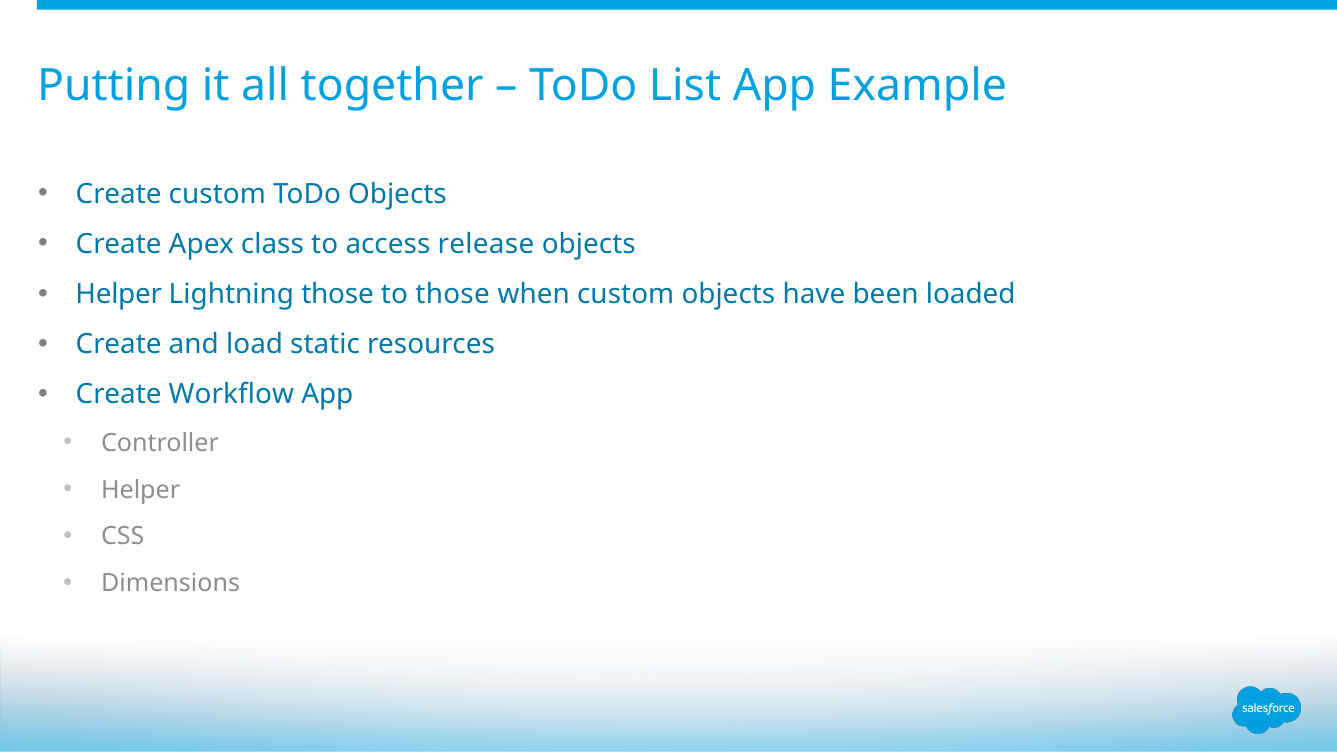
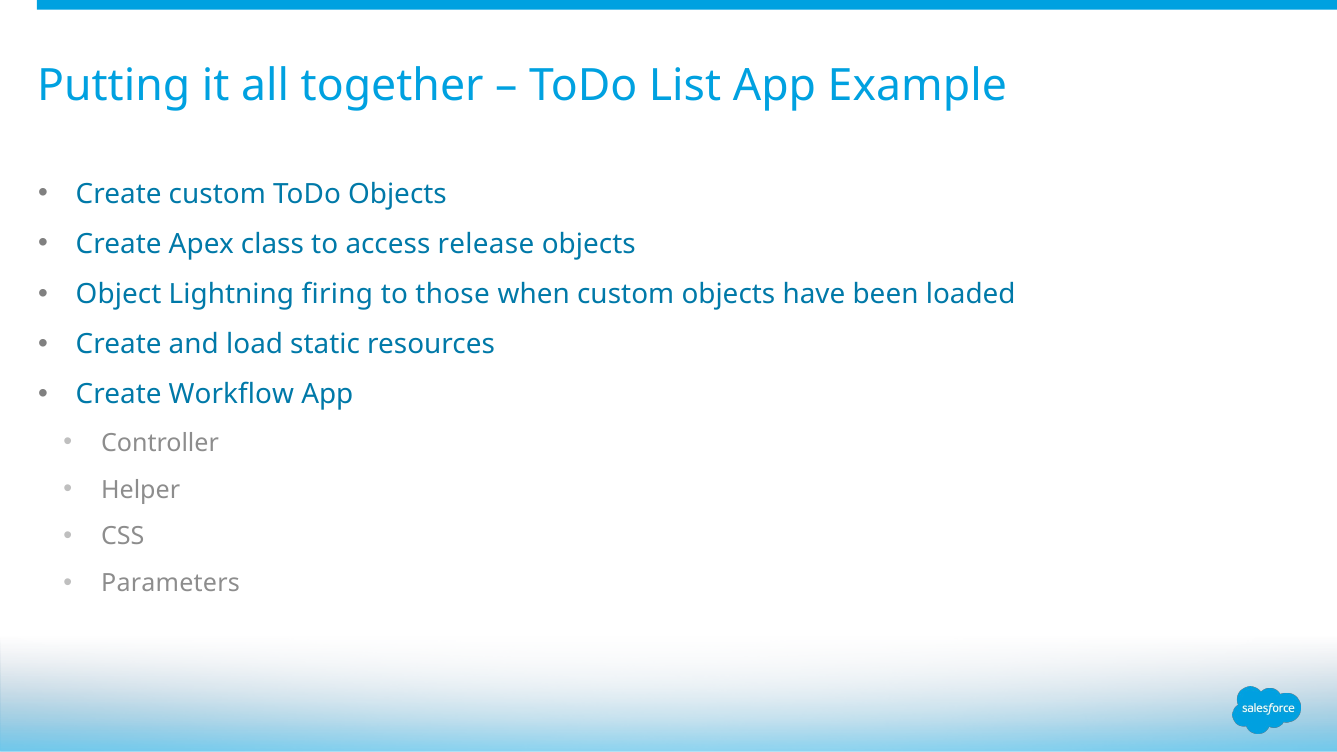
Helper: Helper -> Object (119, 295)
Lightning those: those -> firing (337, 295)
Dimensions: Dimensions -> Parameters (171, 584)
